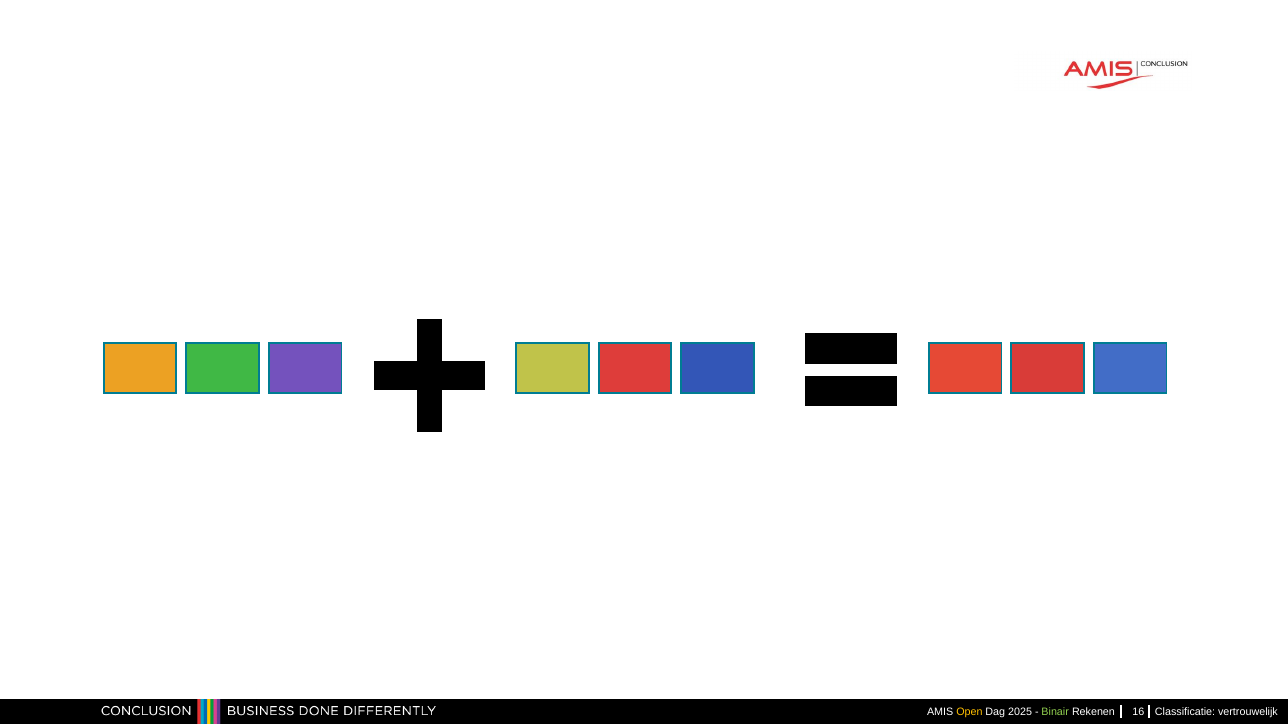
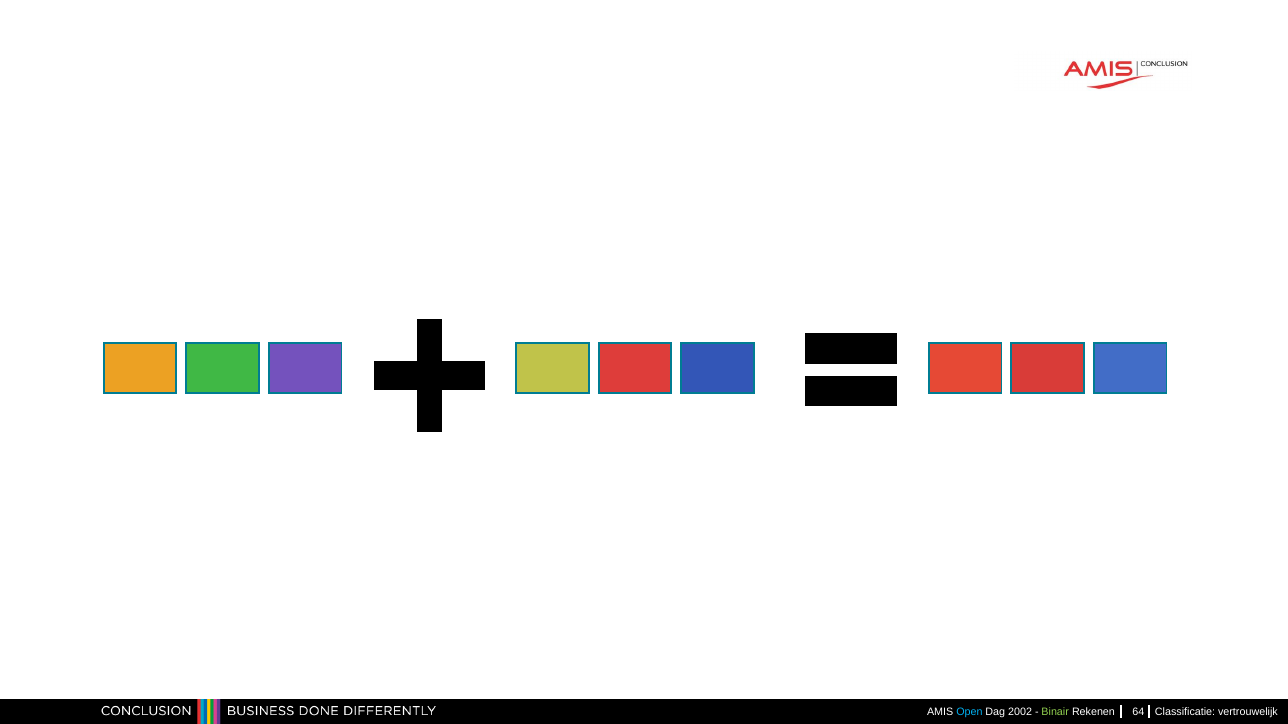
Open colour: yellow -> light blue (969, 712)
2025: 2025 -> 2002 (1020, 712)
16: 16 -> 64 (1138, 712)
